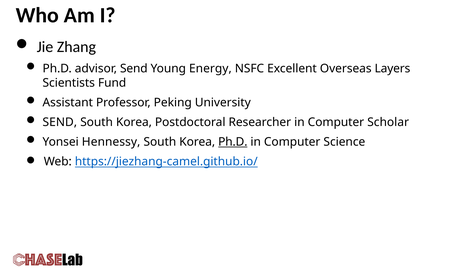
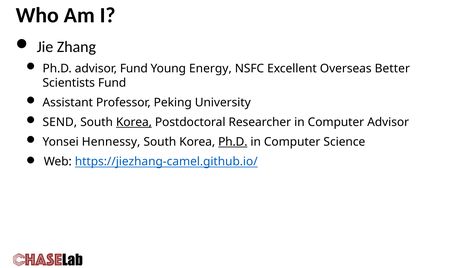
advisor Send: Send -> Fund (134, 69)
Layers: Layers -> Better (392, 69)
Korea underline: none -> present (134, 122)
Computer Scholar: Scholar -> Advisor (388, 122)
